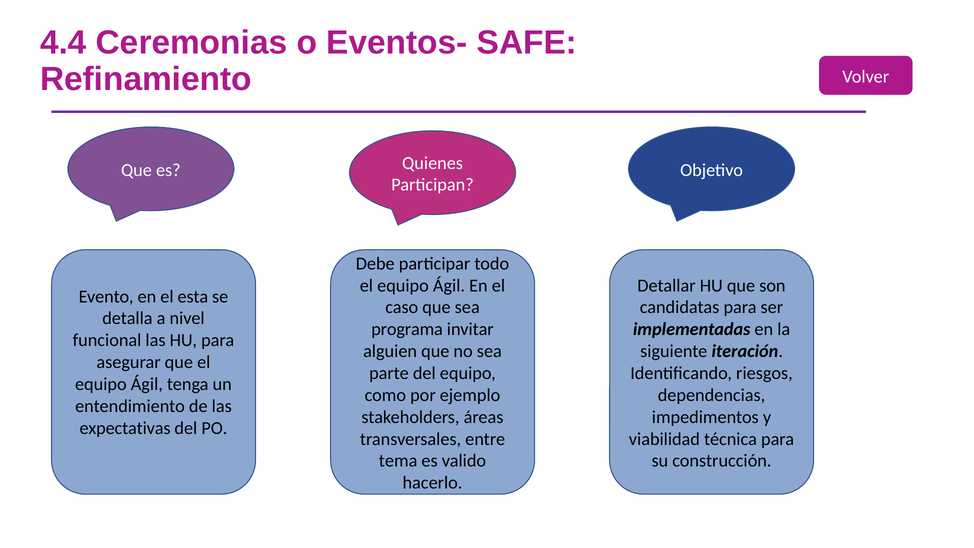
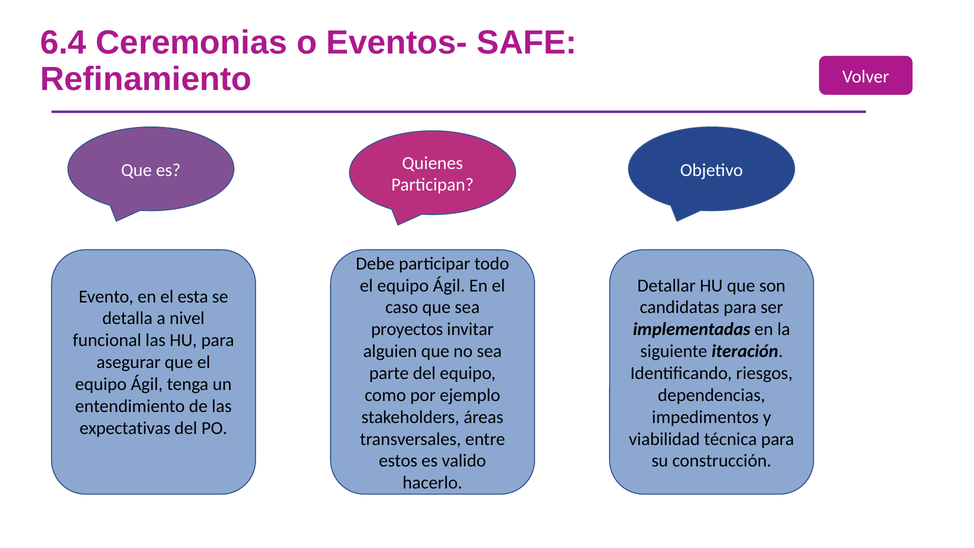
4.4: 4.4 -> 6.4 (63, 43)
programa: programa -> proyectos (407, 329)
tema: tema -> estos (398, 461)
